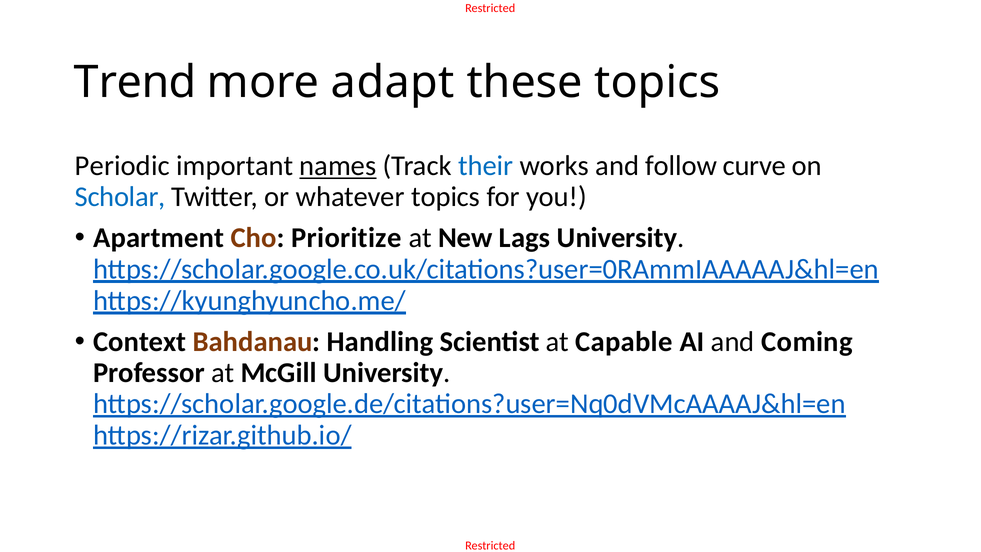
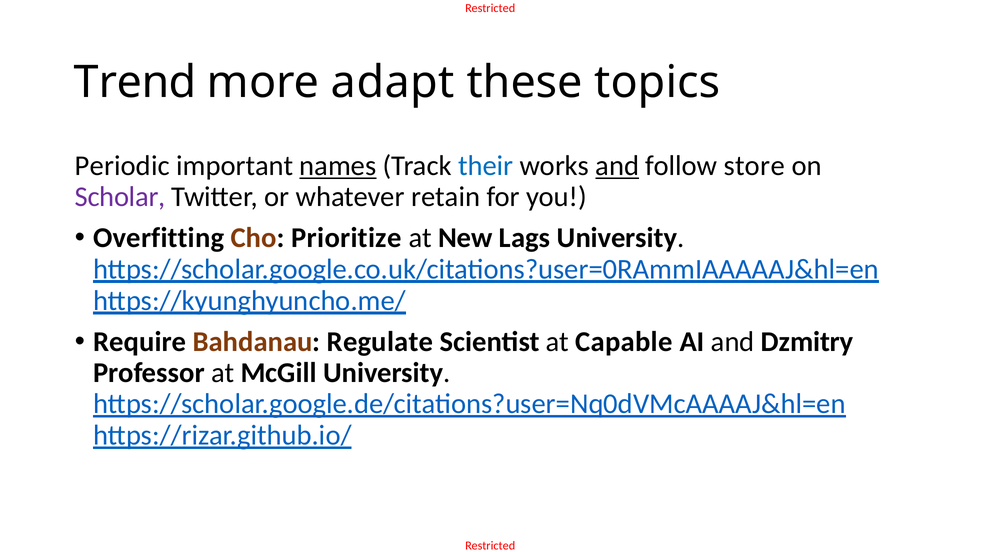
and underline: none -> present (617, 166)
curve: curve -> store (754, 166)
Scholar colour: blue -> purple (120, 197)
whatever topics: topics -> retain (446, 197)
Apartment: Apartment -> Overfitting (159, 238)
Context: Context -> Require (140, 342)
Handling: Handling -> Regulate (380, 342)
Coming: Coming -> Dzmitry (807, 342)
